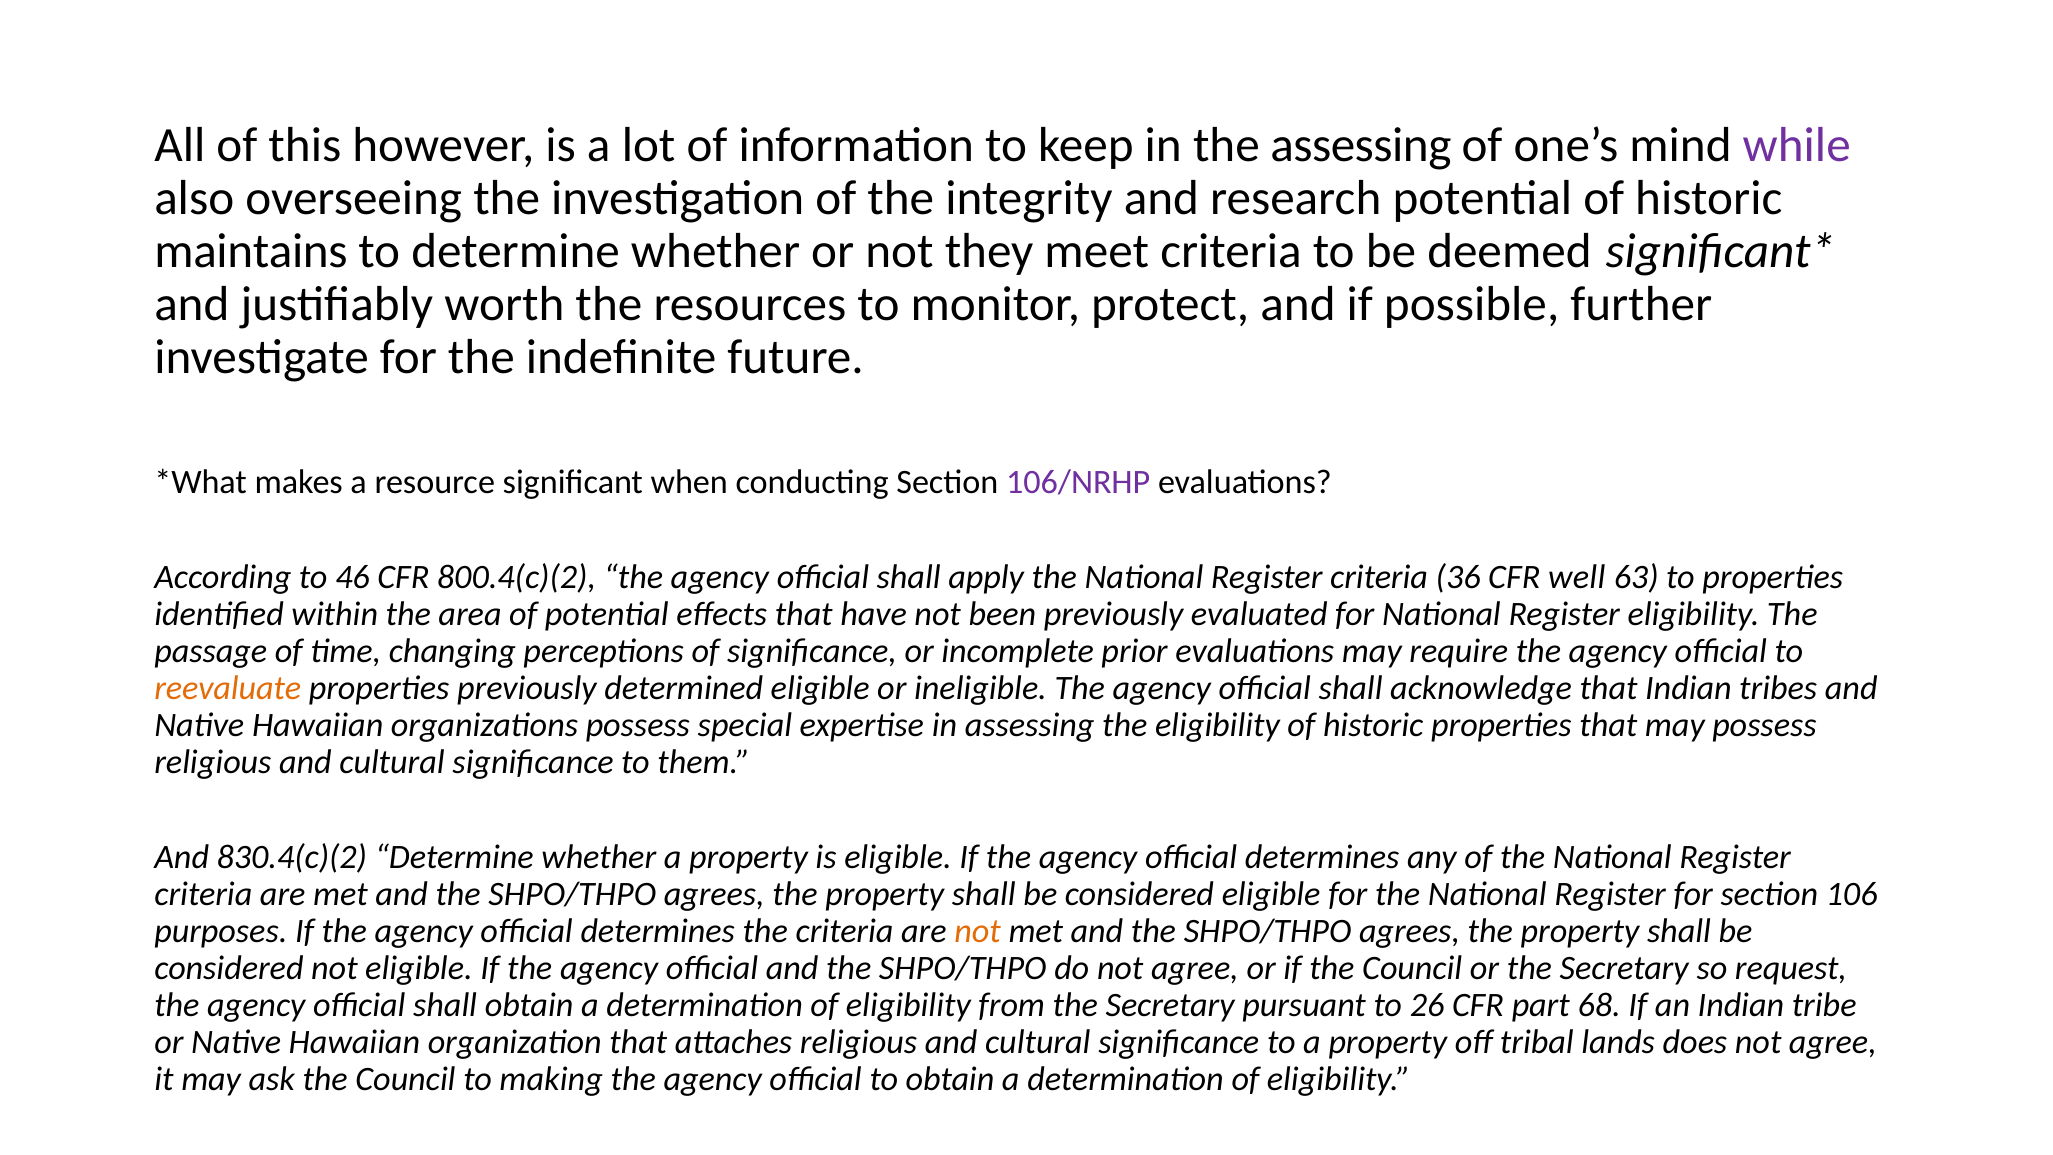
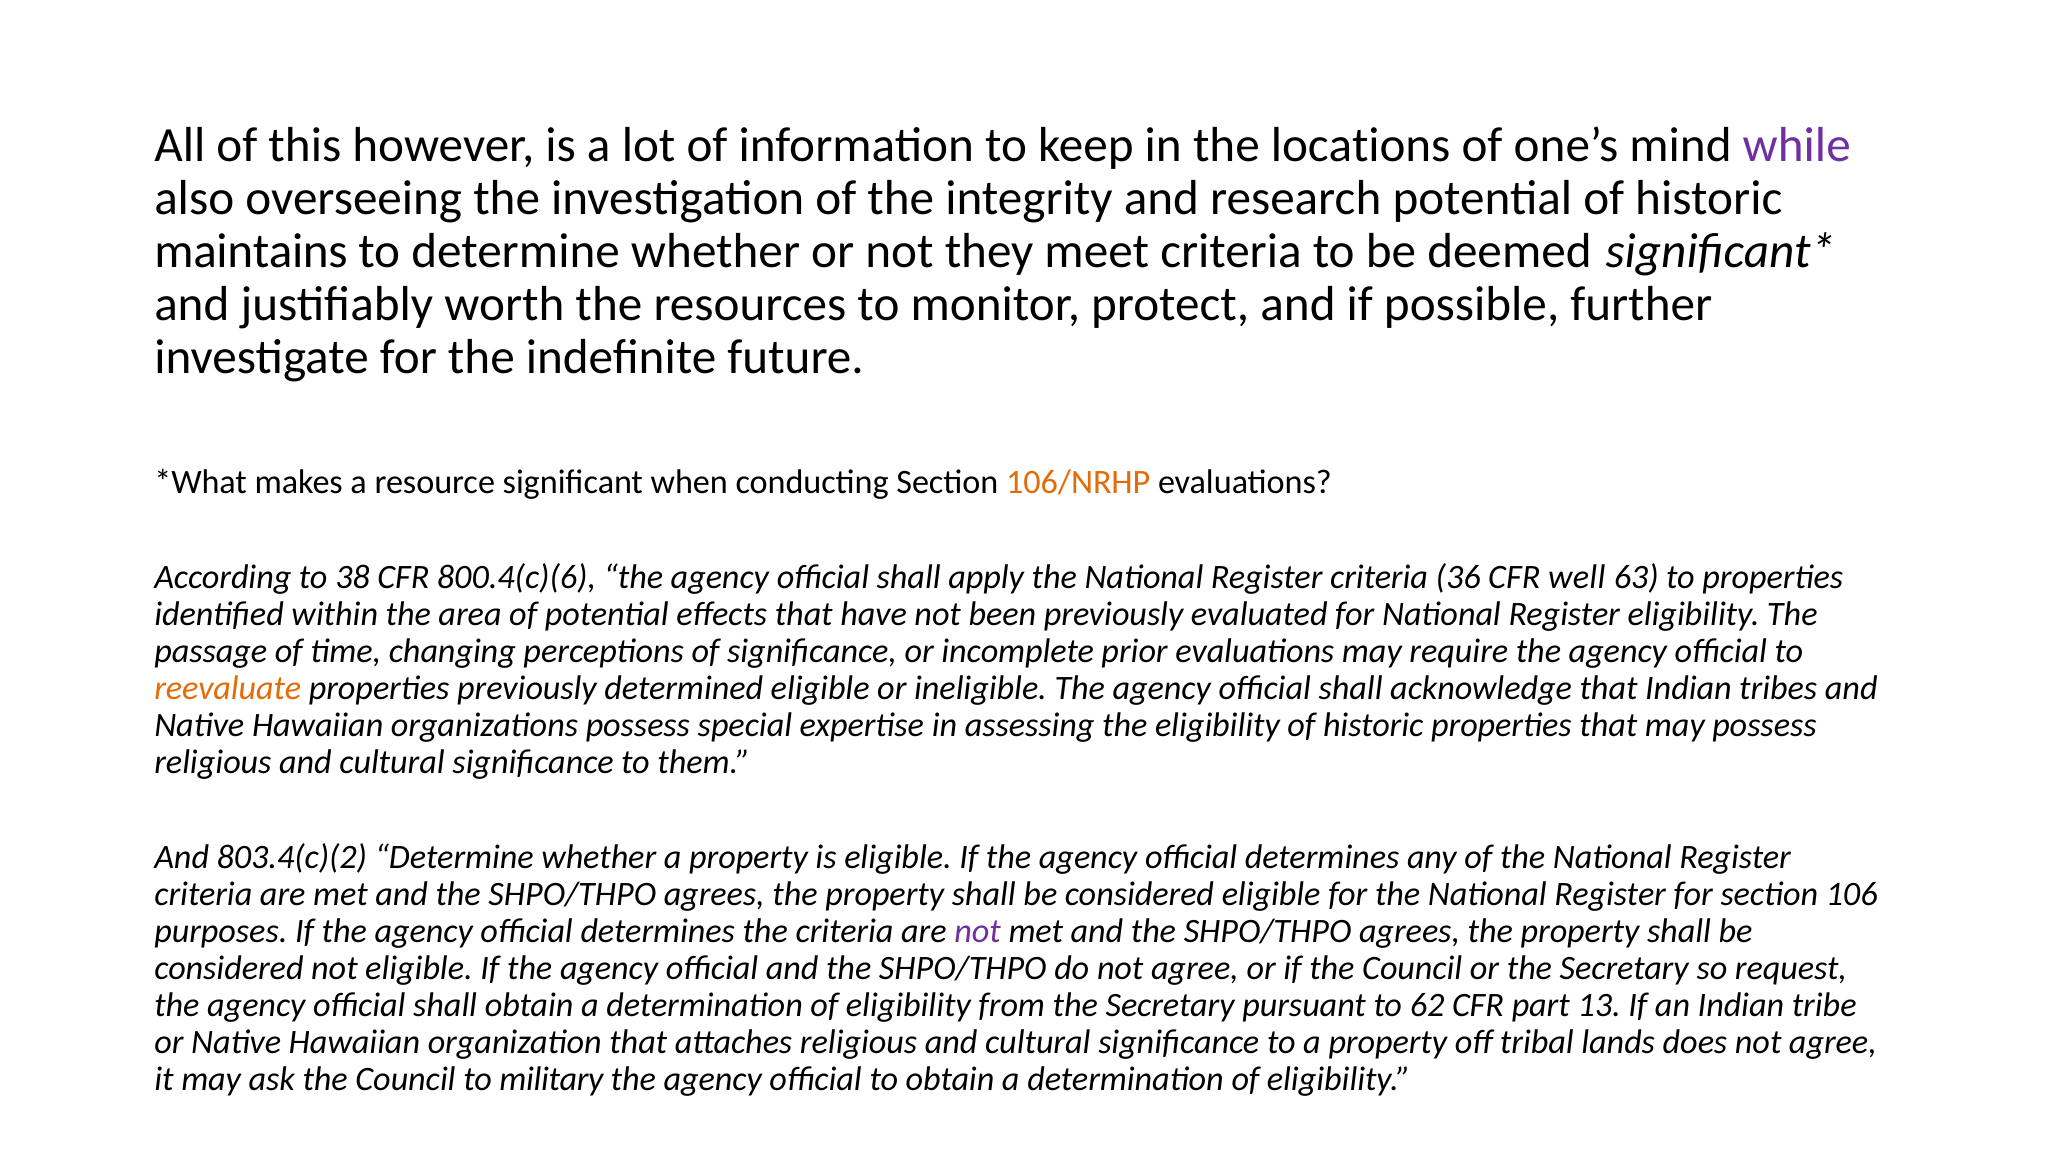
the assessing: assessing -> locations (1361, 145)
106/NRHP colour: purple -> orange (1078, 482)
46: 46 -> 38 (353, 578)
800.4(c)(2: 800.4(c)(2 -> 800.4(c)(6 (517, 578)
830.4(c)(2: 830.4(c)(2 -> 803.4(c)(2 (292, 857)
not colour: orange -> purple (978, 931)
26: 26 -> 62 (1427, 1005)
68: 68 -> 13 (1599, 1005)
making: making -> military (551, 1079)
